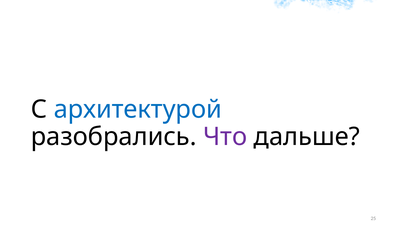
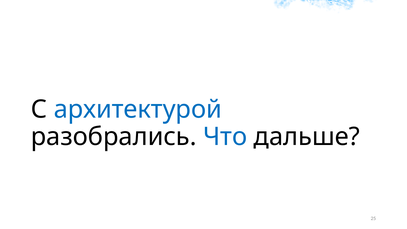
Что colour: purple -> blue (225, 137)
